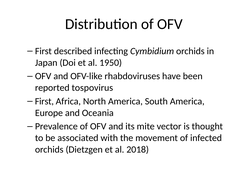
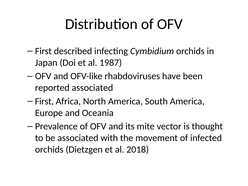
1950: 1950 -> 1987 (111, 63)
reported tospovirus: tospovirus -> associated (92, 88)
